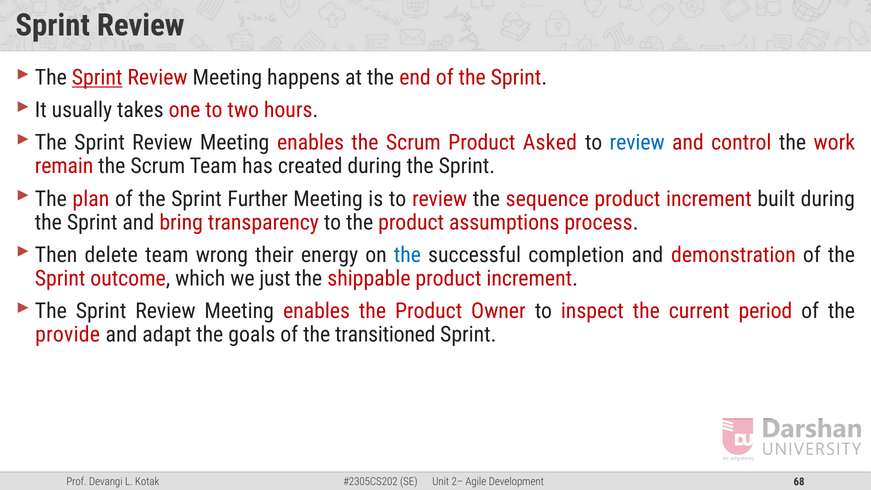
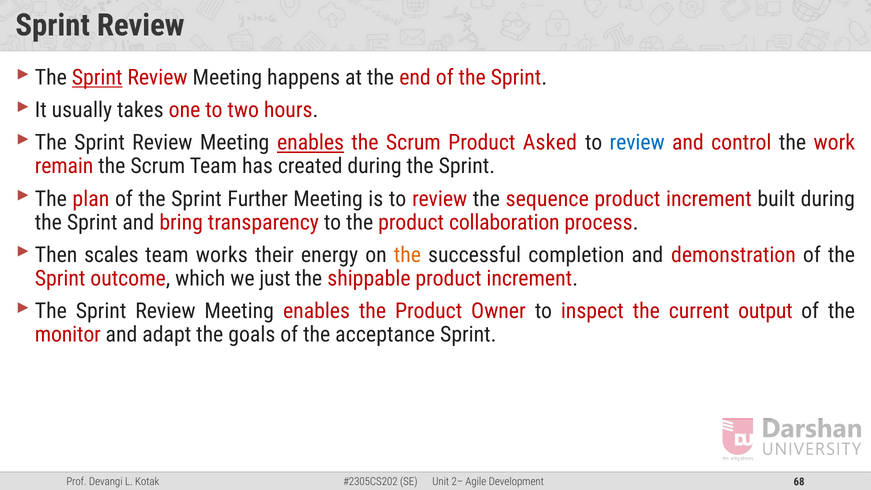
enables underline: none -> present (311, 143)
assumptions: assumptions -> collaboration (504, 222)
delete: delete -> scales (111, 255)
wrong: wrong -> works (222, 255)
the colour: blue -> orange (407, 255)
period: period -> output (765, 311)
provide: provide -> monitor (68, 335)
transitioned: transitioned -> acceptance (385, 335)
